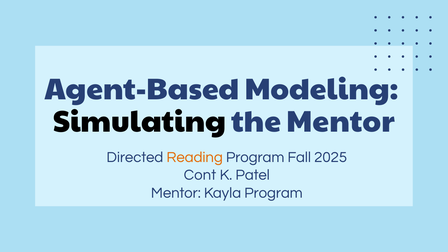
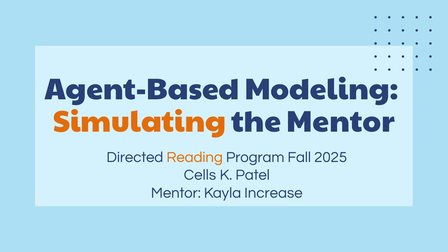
Simulating colour: black -> orange (140, 122)
Cont: Cont -> Cells (200, 175)
Kayla Program: Program -> Increase (273, 193)
